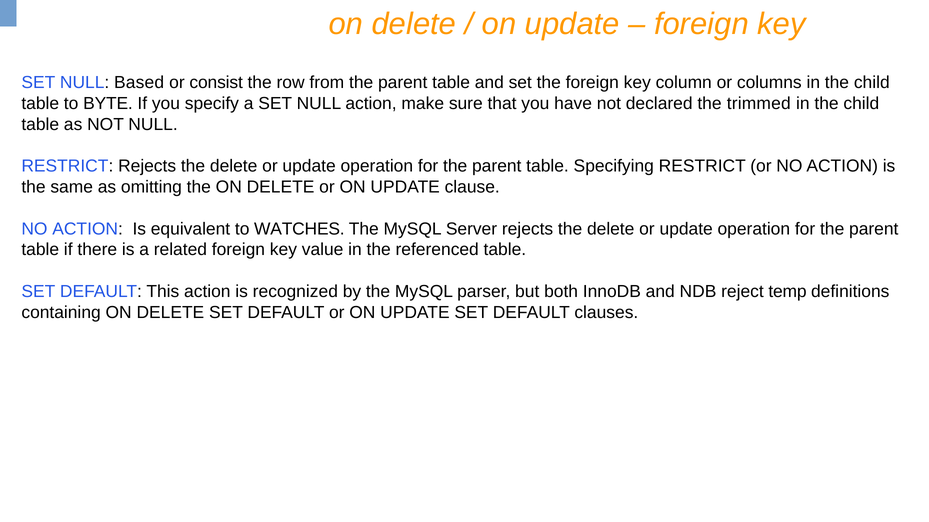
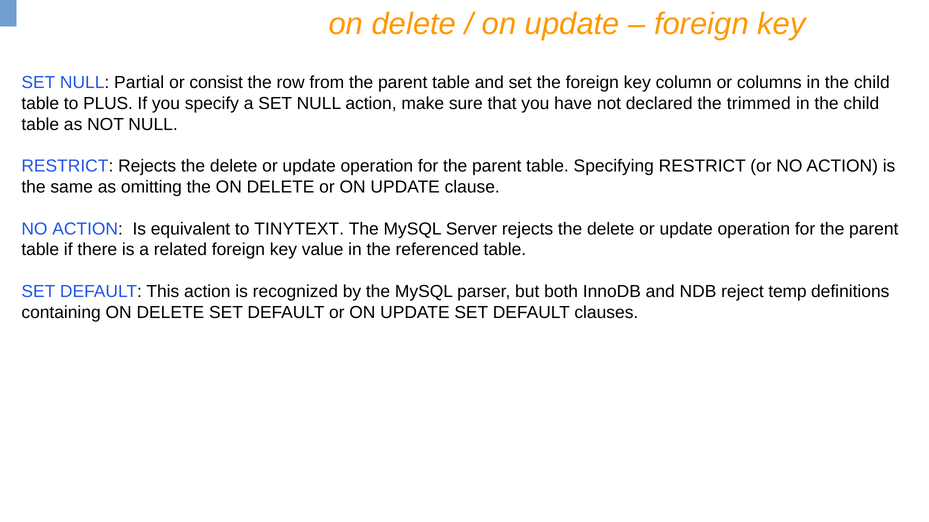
Based: Based -> Partial (139, 83)
BYTE: BYTE -> PLUS (108, 104)
WATCHES: WATCHES -> TINYTEXT (299, 229)
